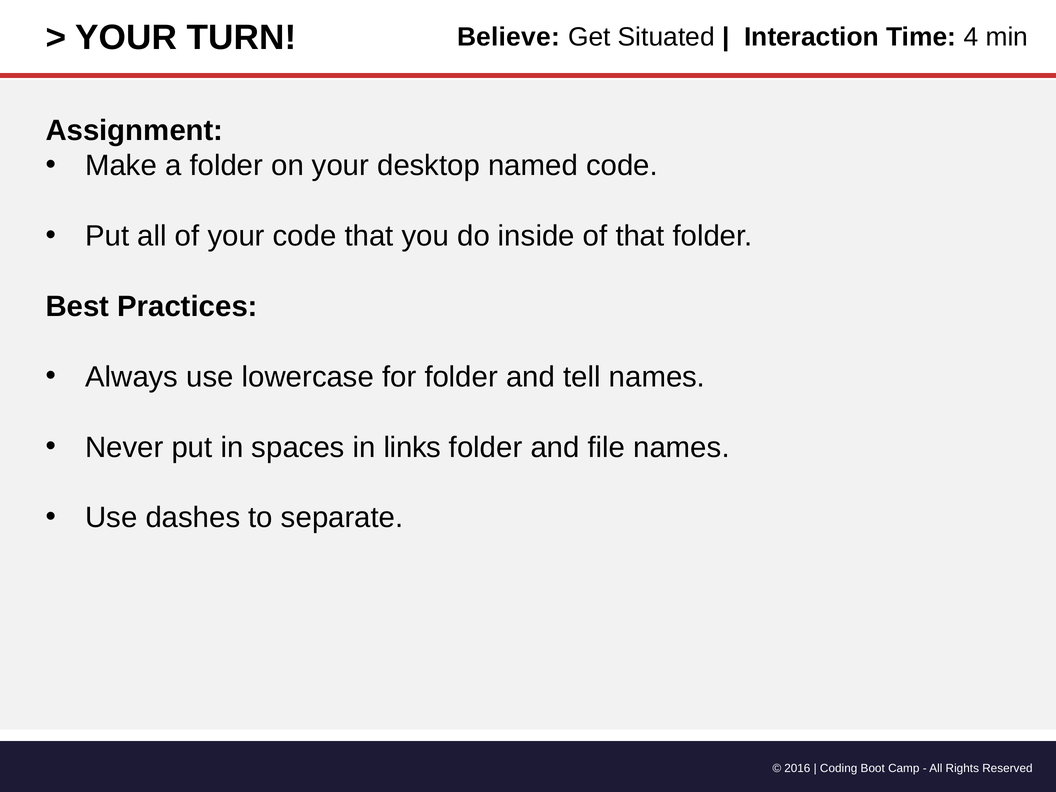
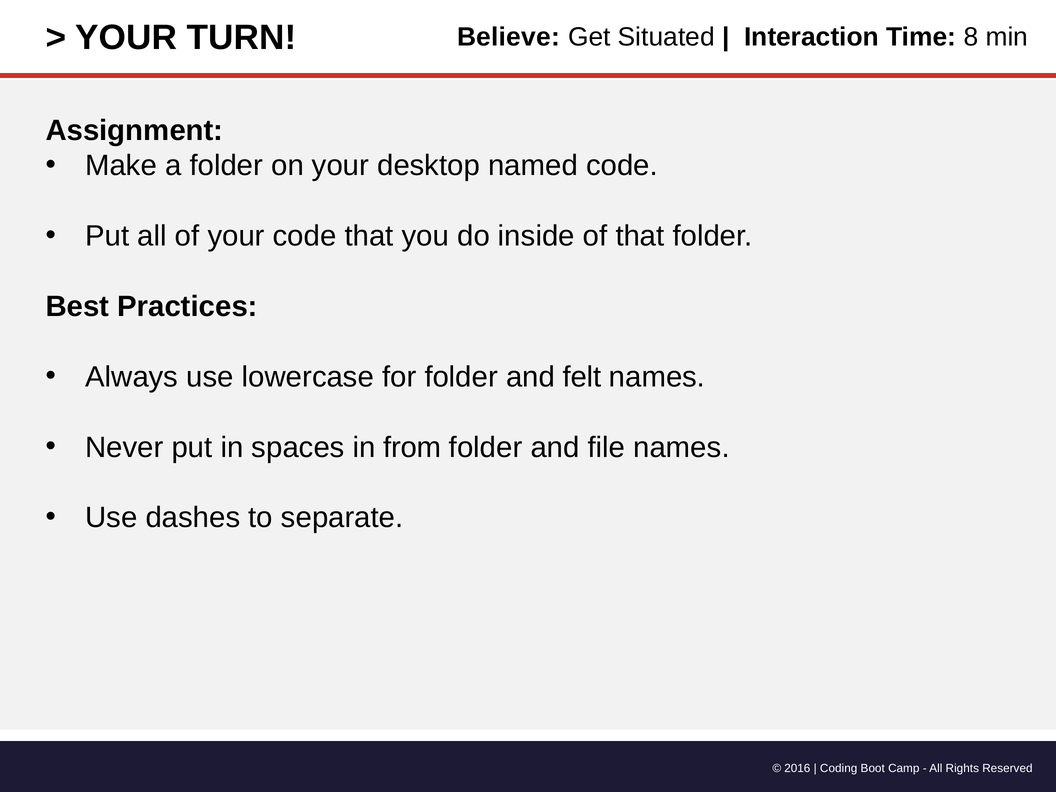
4: 4 -> 8 (971, 37)
tell: tell -> felt (582, 377)
links: links -> from (412, 447)
